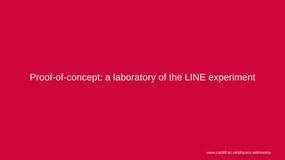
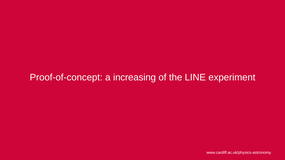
laboratory: laboratory -> increasing (135, 78)
